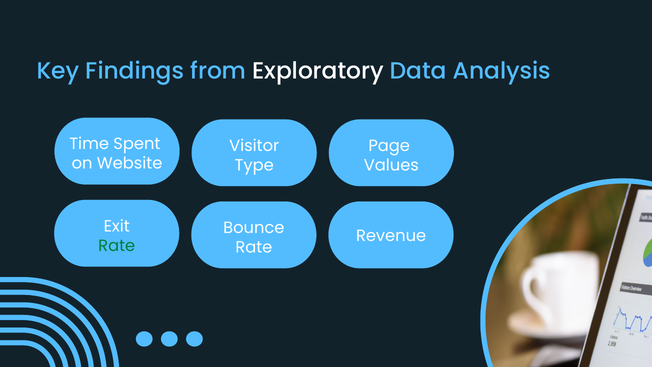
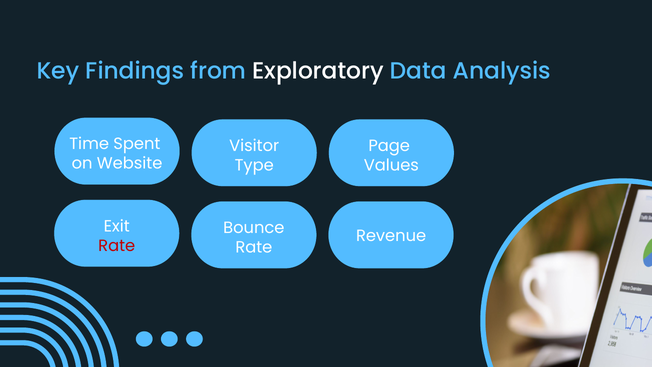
Rate colour: green -> red (117, 246)
